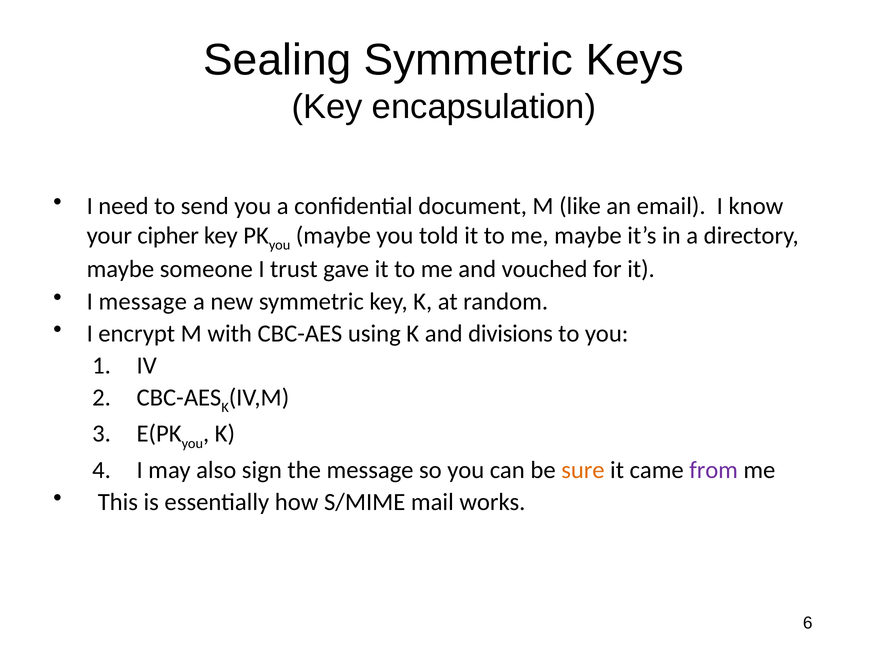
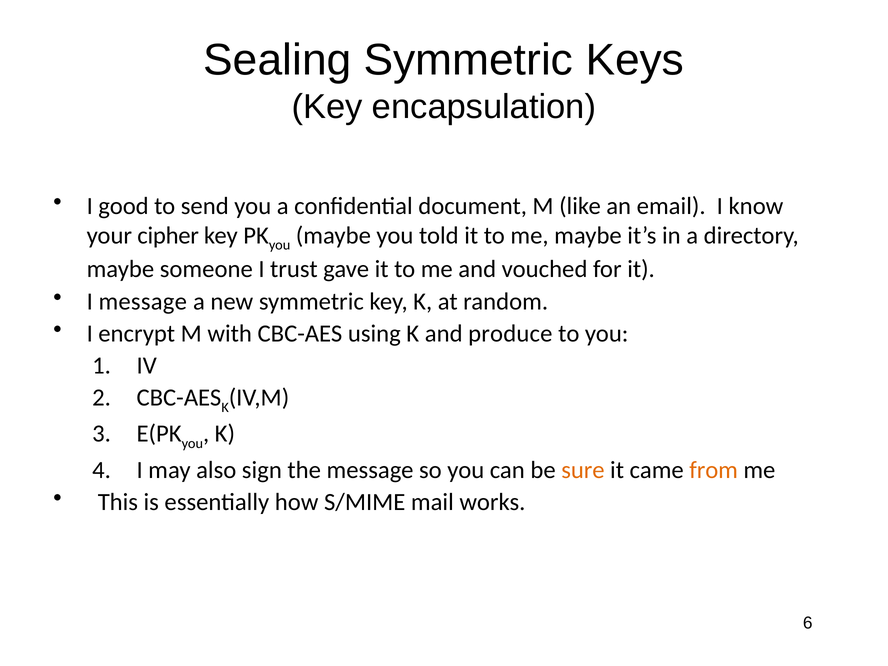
need: need -> good (124, 206)
divisions: divisions -> produce (510, 333)
from colour: purple -> orange (714, 470)
